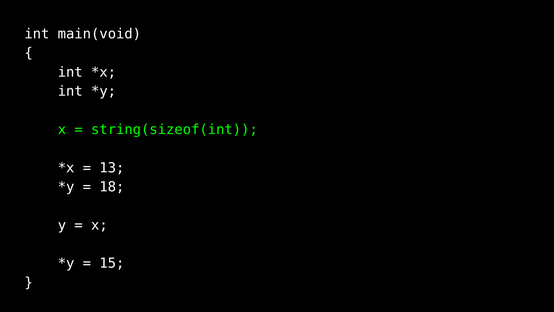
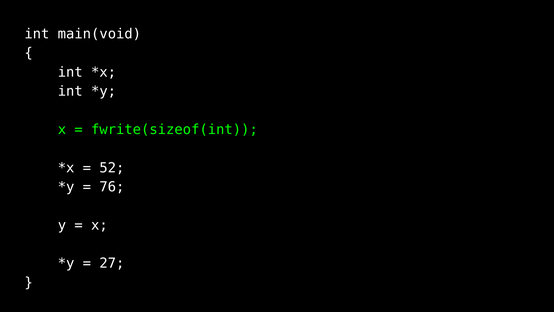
string(sizeof(int: string(sizeof(int -> fwrite(sizeof(int (174, 129)
13: 13 -> 52 (112, 168)
18: 18 -> 76 (112, 187)
15: 15 -> 27 (112, 263)
